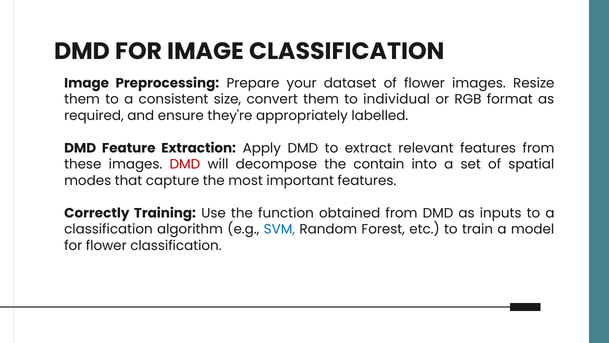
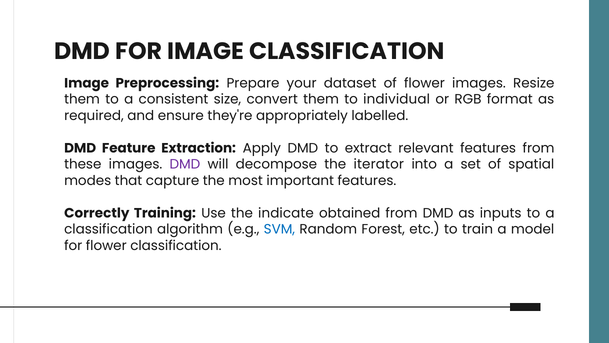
DMD colour: red -> purple (185, 164)
contain: contain -> iterator (379, 164)
function: function -> indicate (286, 213)
